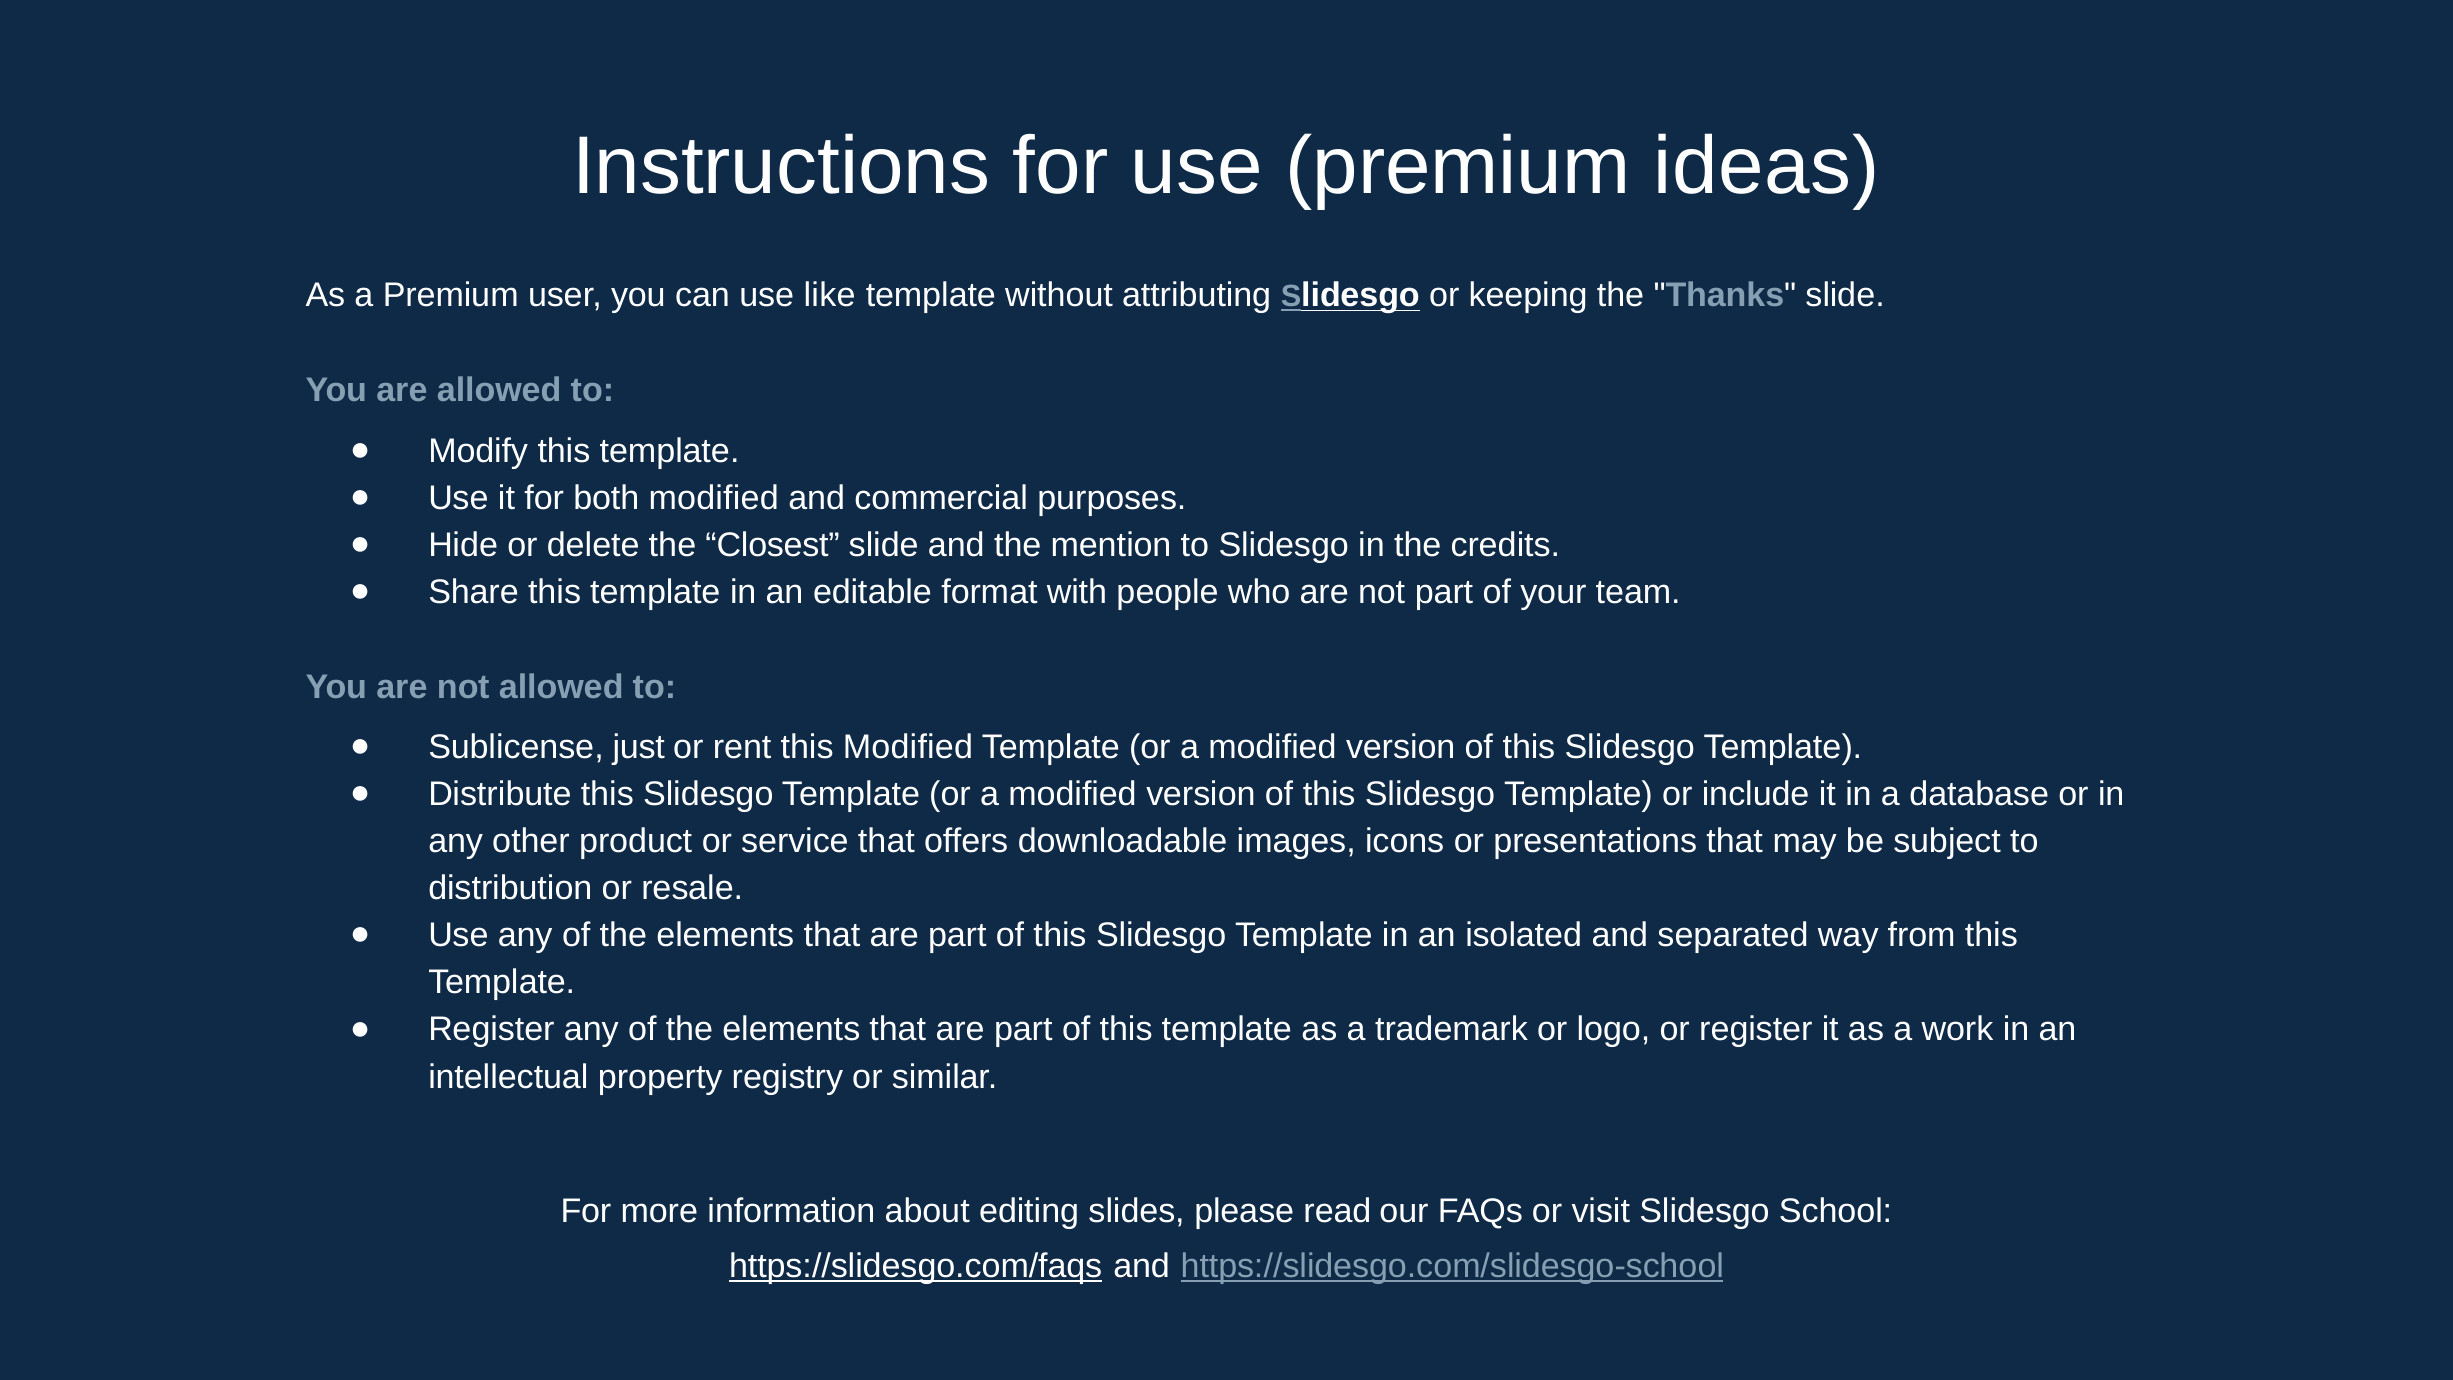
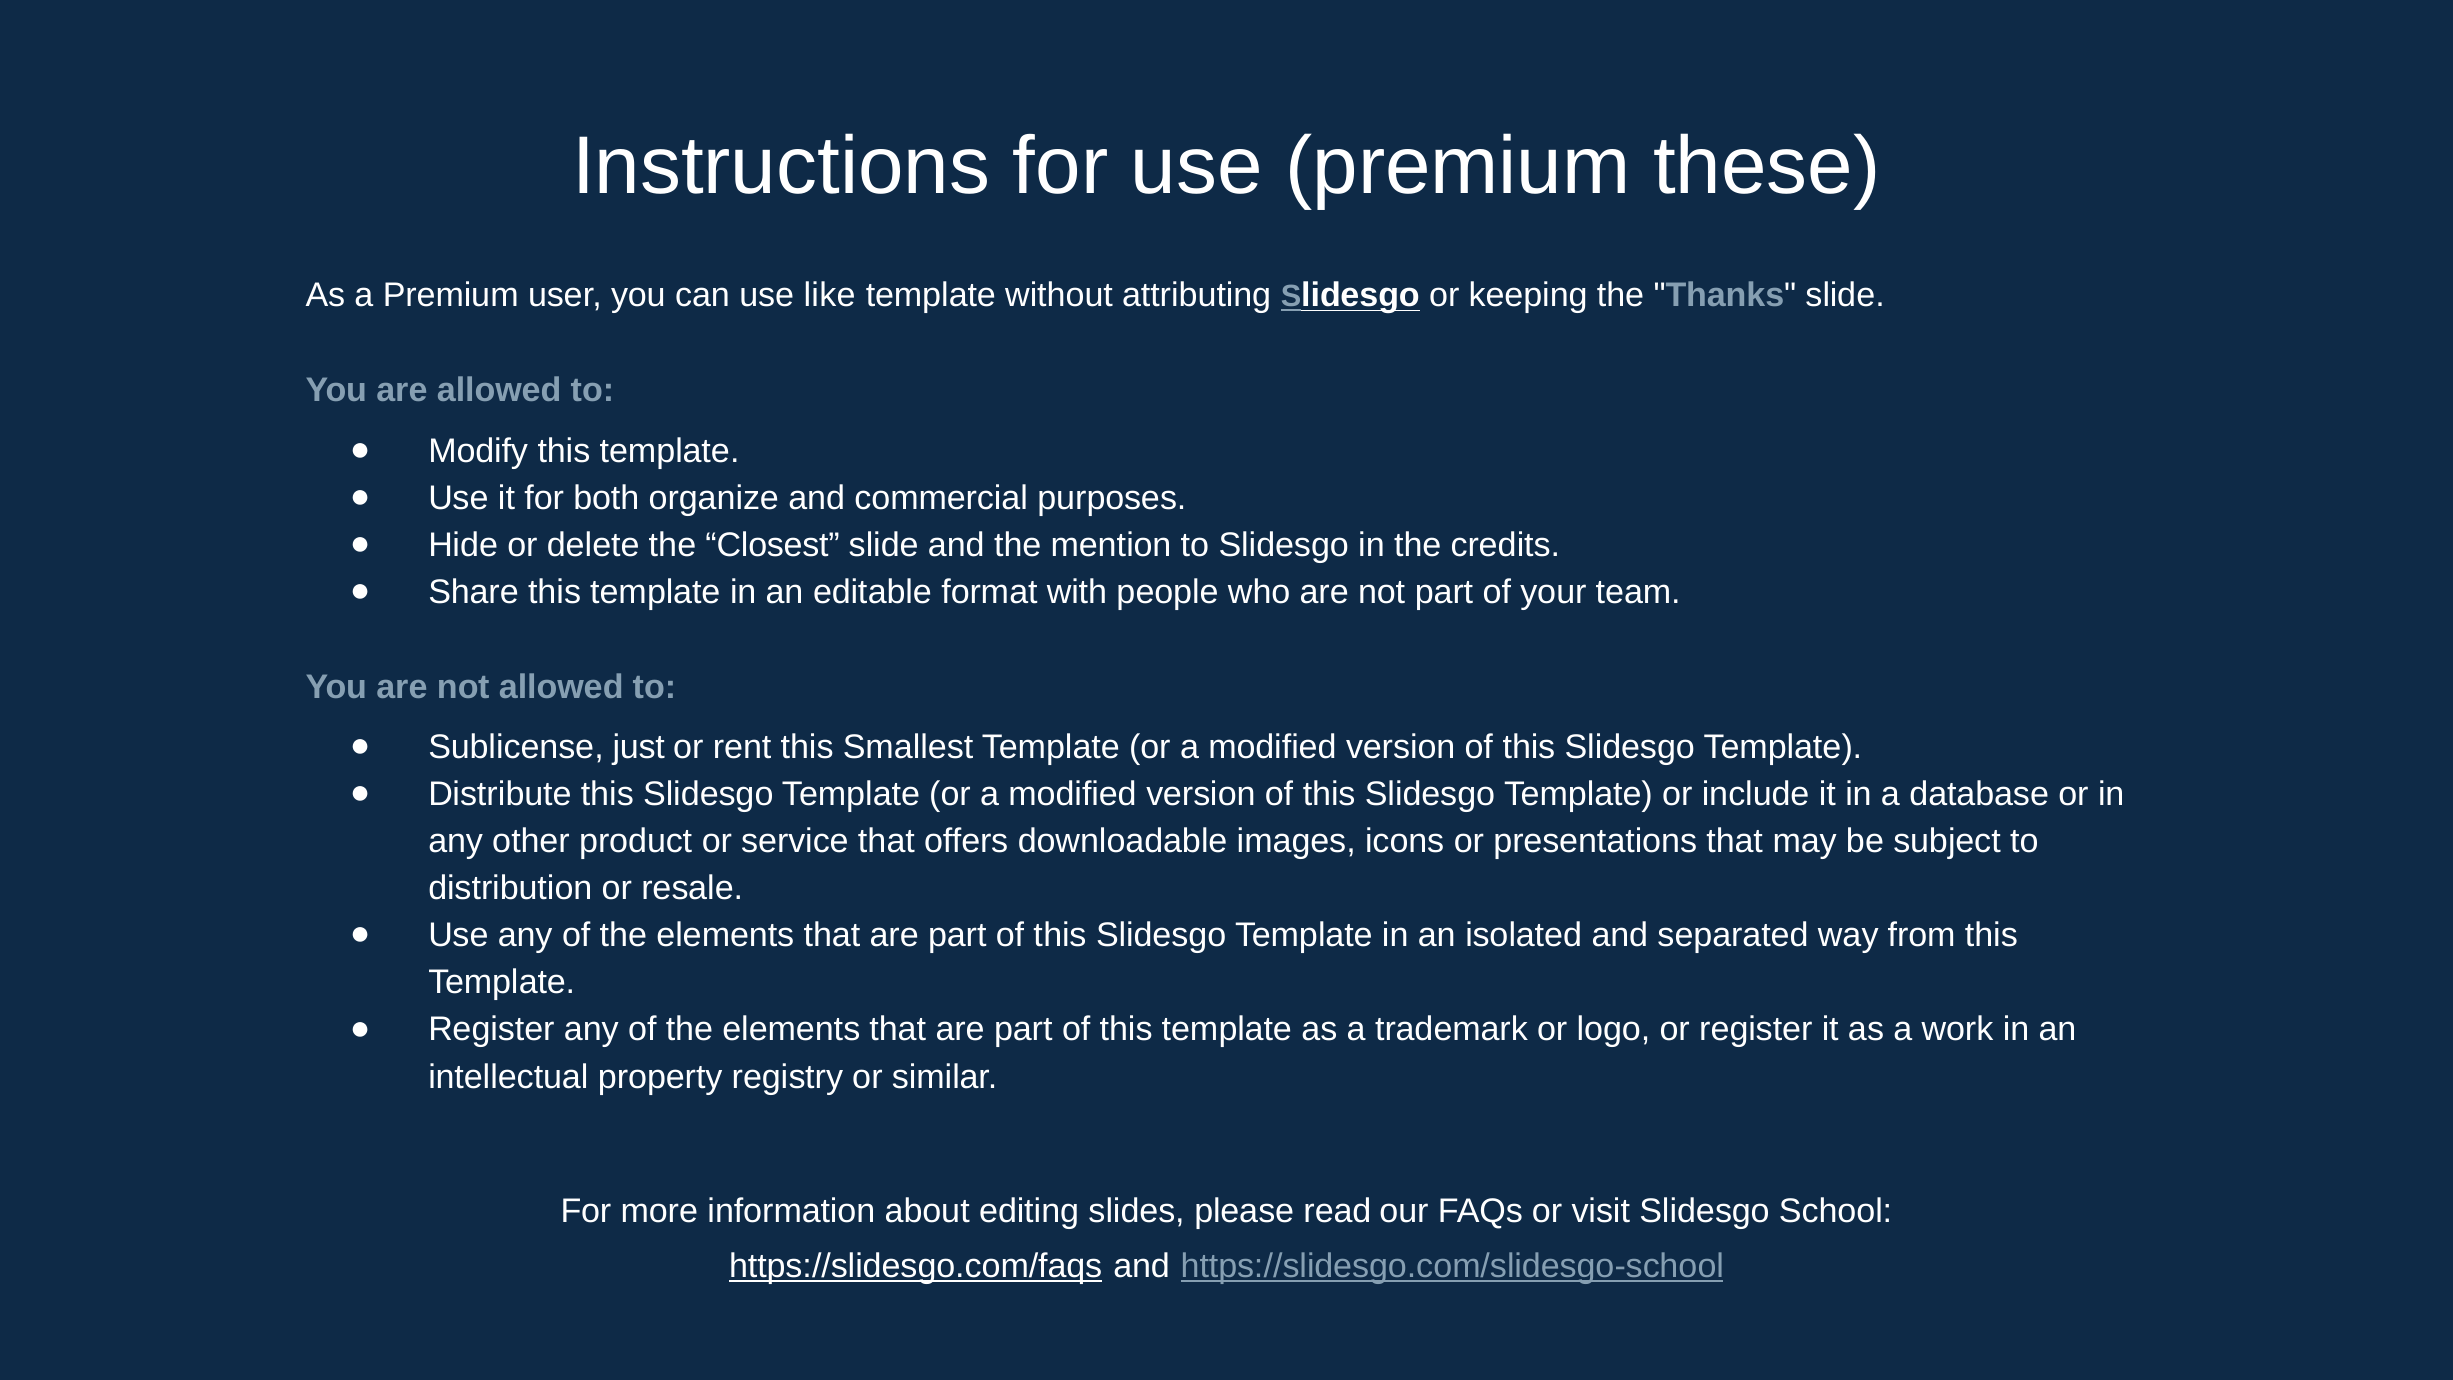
ideas: ideas -> these (1767, 166)
both modified: modified -> organize (714, 498)
this Modified: Modified -> Smallest (908, 747)
